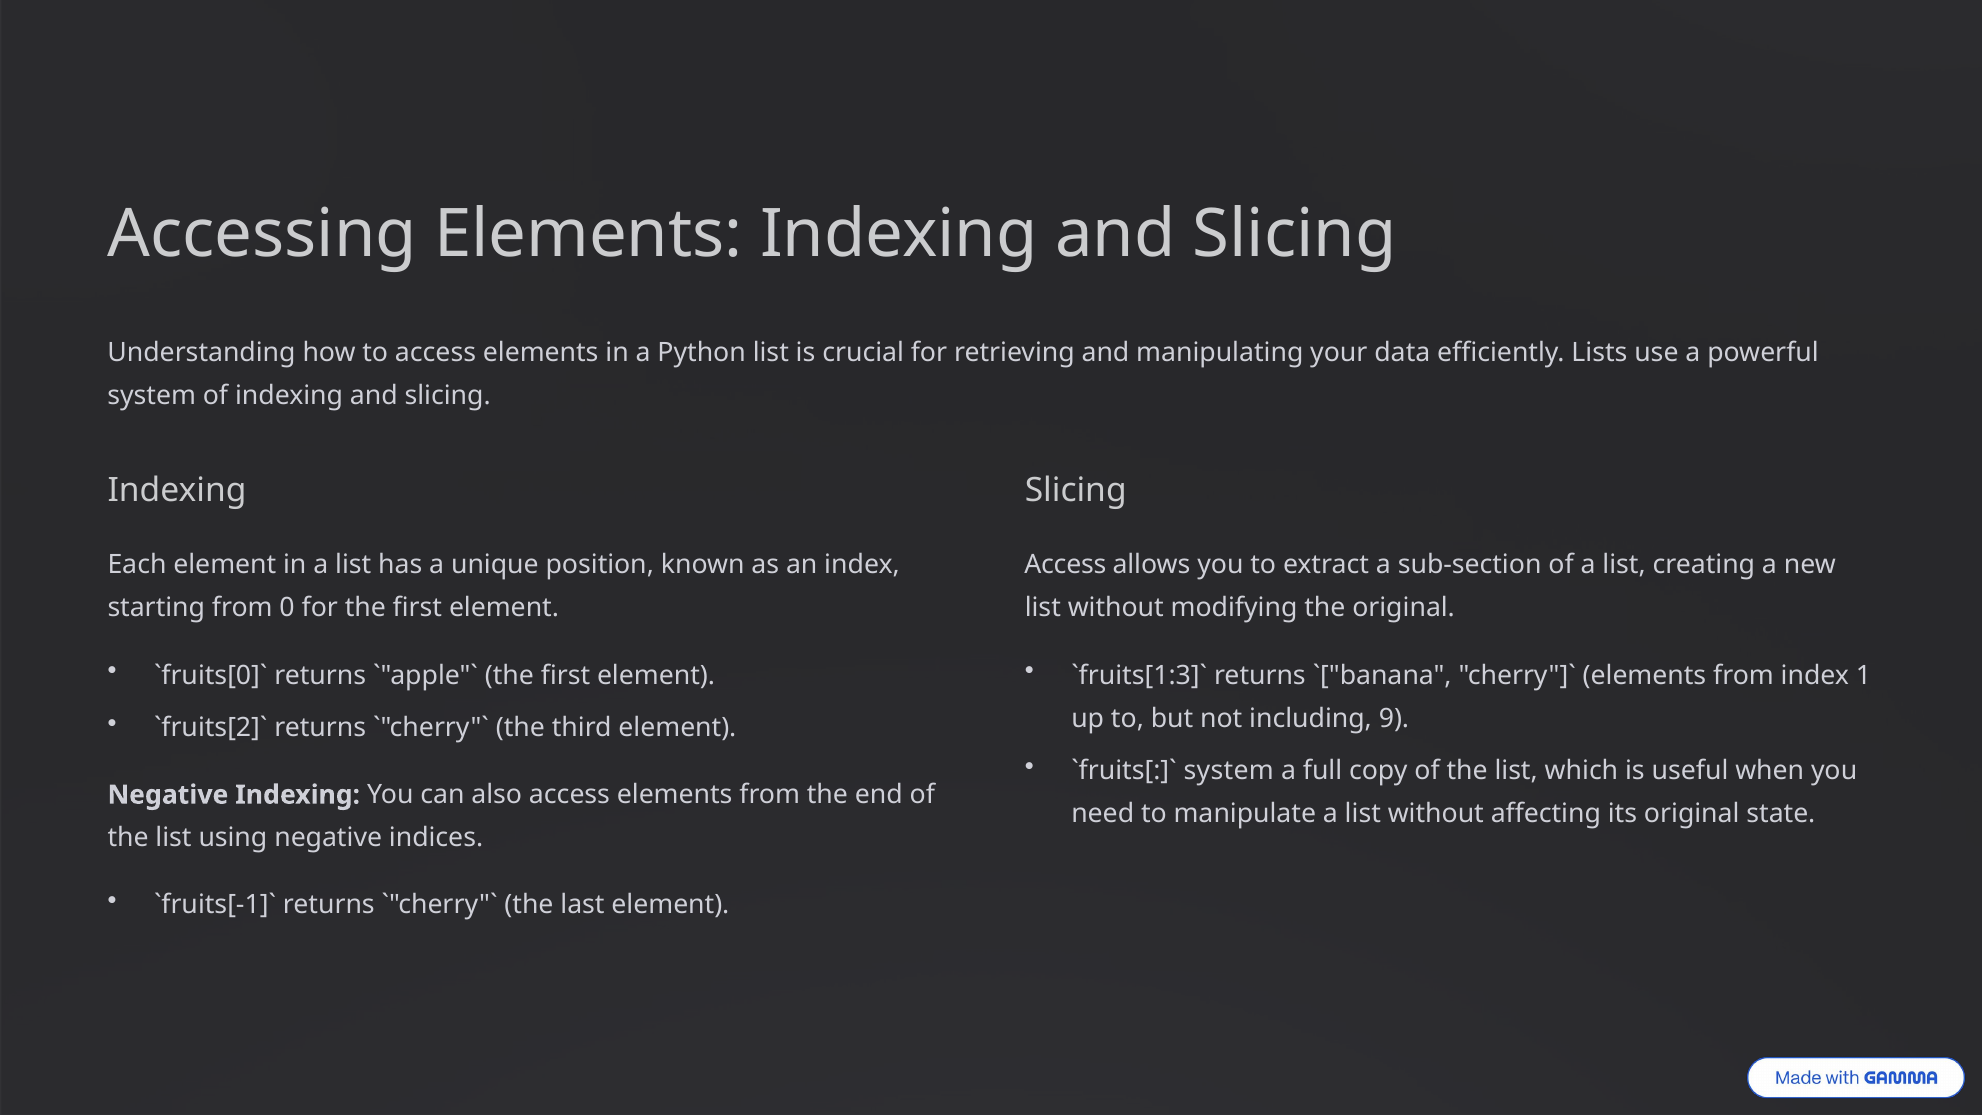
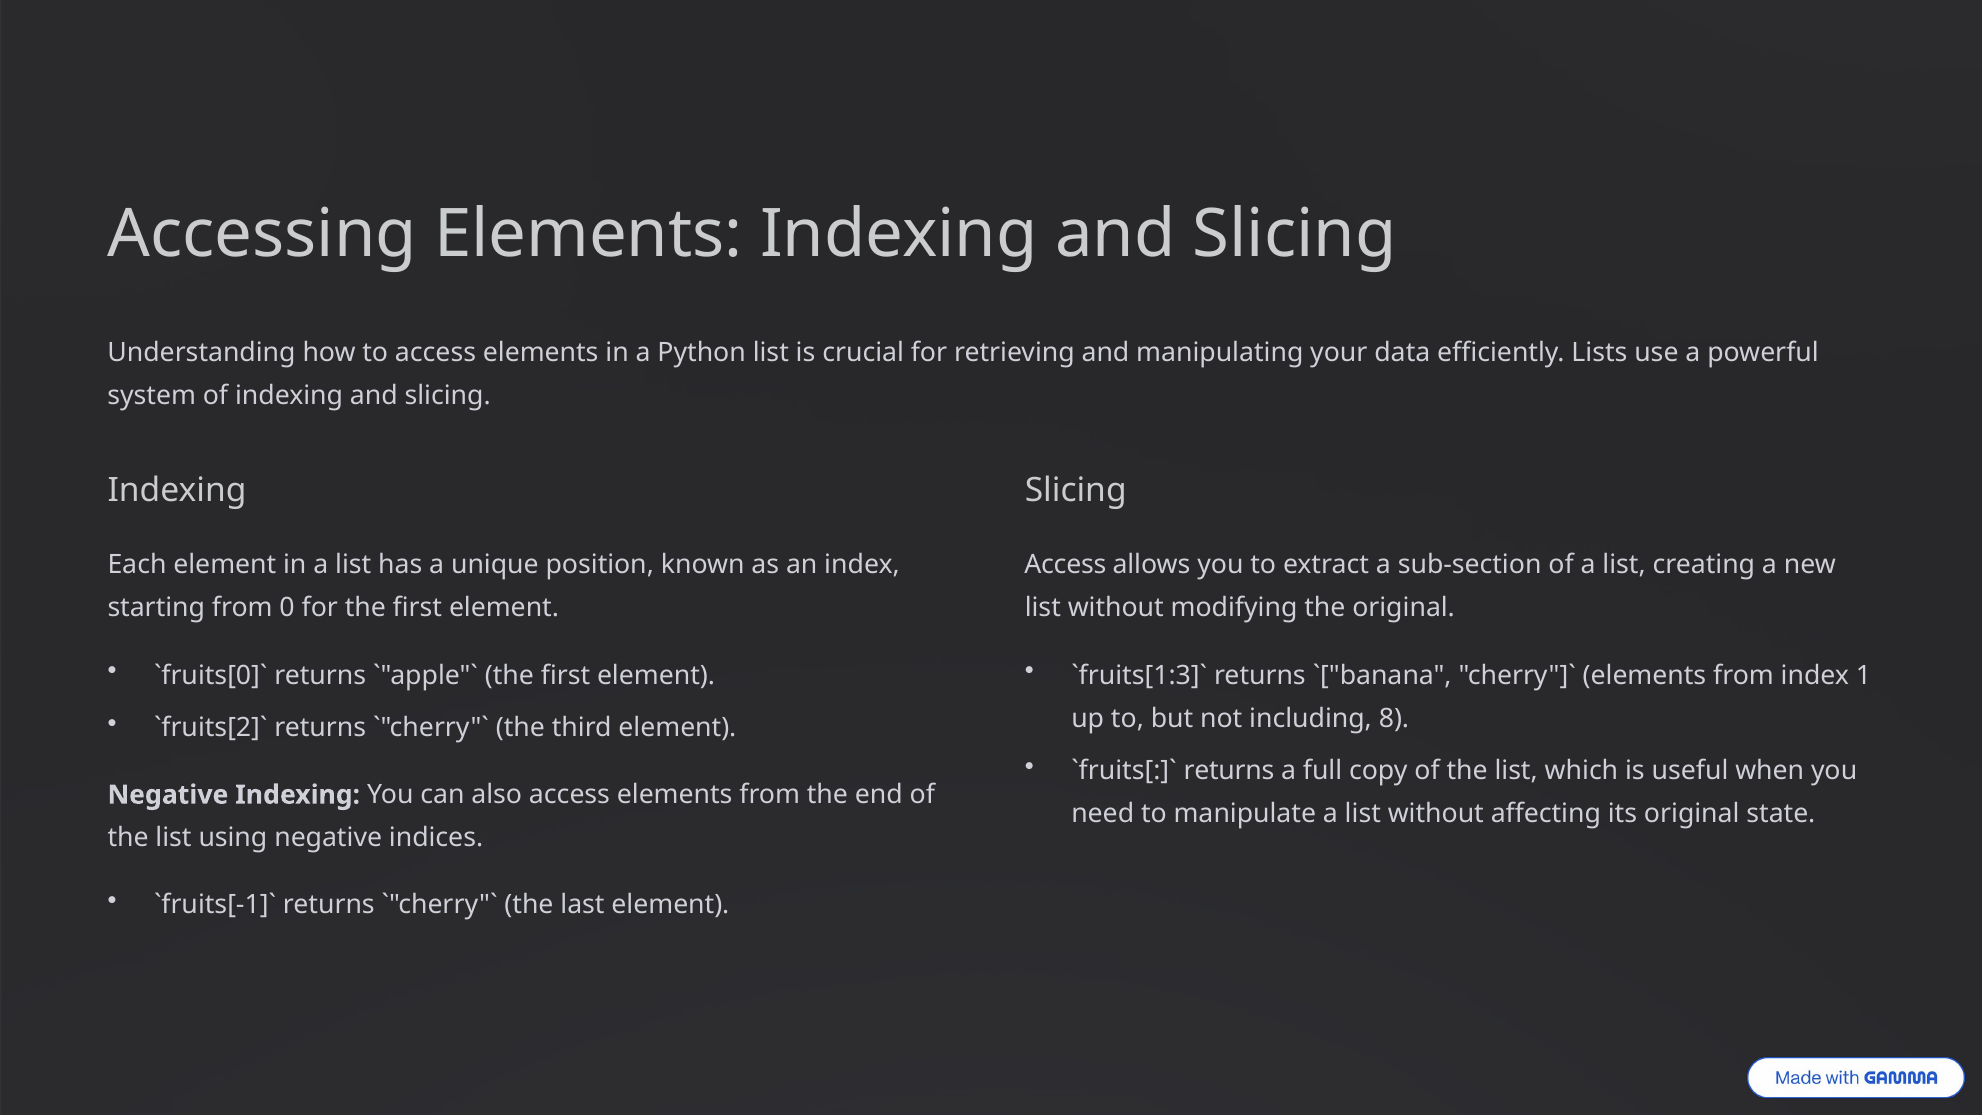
9: 9 -> 8 (1394, 718)
system: system -> returns (1229, 771)
